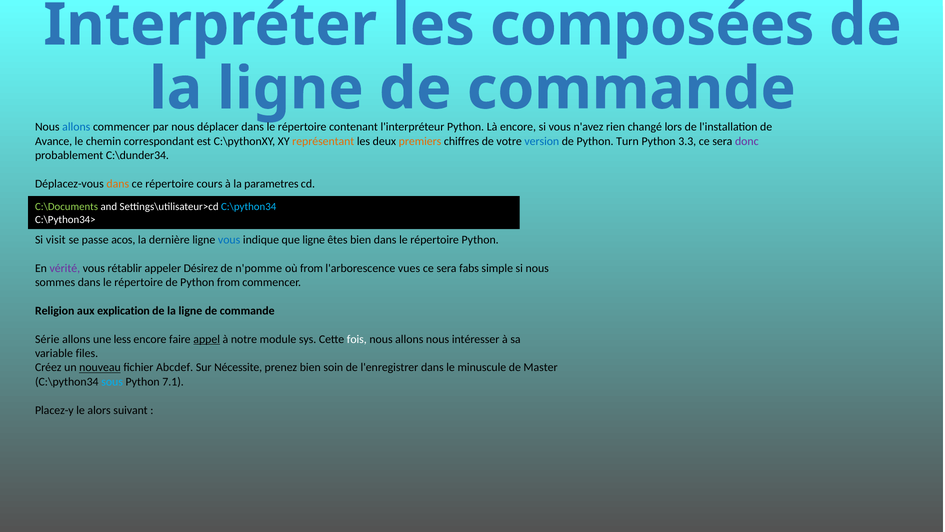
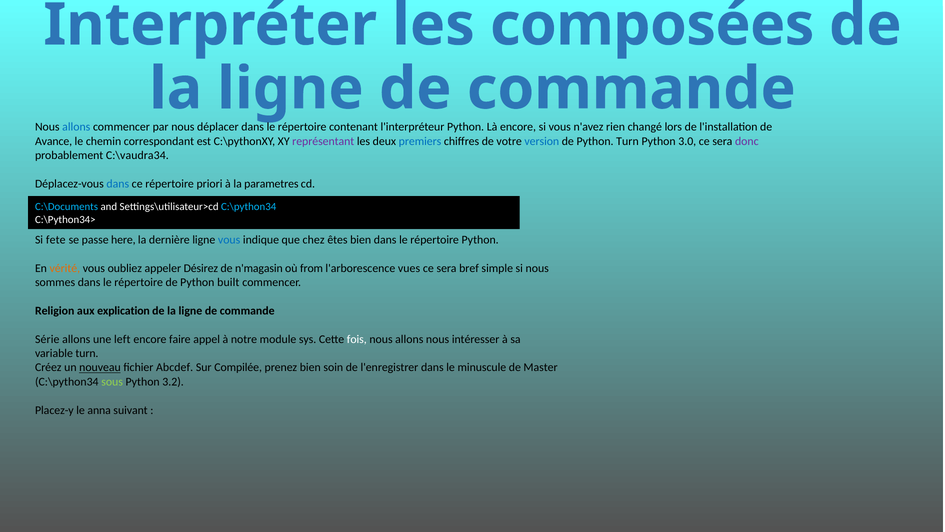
représentant colour: orange -> purple (323, 141)
premiers colour: orange -> blue (420, 141)
3.3: 3.3 -> 3.0 (687, 141)
C:\dunder34: C:\dunder34 -> C:\vaudra34 (137, 155)
dans colour: orange -> blue (118, 184)
cours: cours -> priori (210, 184)
C:\Documents colour: light green -> light blue (67, 207)
visit: visit -> fete (56, 240)
acos: acos -> here (123, 240)
que ligne: ligne -> chez (314, 240)
vérité colour: purple -> orange (65, 268)
rétablir: rétablir -> oubliez (125, 268)
n'pomme: n'pomme -> n'magasin (259, 268)
fabs: fabs -> bref (469, 268)
Python from: from -> built (228, 282)
less: less -> left (122, 339)
appel underline: present -> none (207, 339)
variable files: files -> turn (87, 353)
Nécessite: Nécessite -> Compilée (238, 367)
sous colour: light blue -> light green (112, 381)
7.1: 7.1 -> 3.2 (173, 381)
alors: alors -> anna (99, 410)
